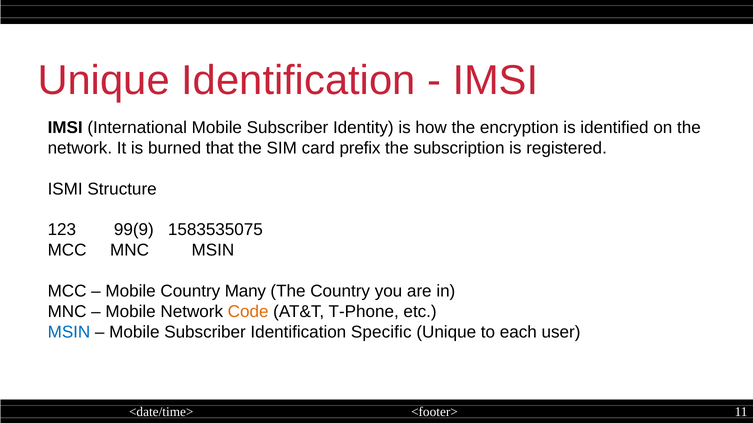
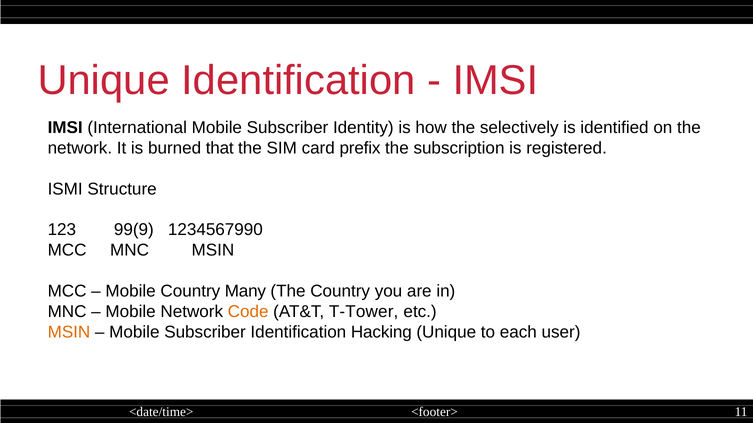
encryption: encryption -> selectively (519, 128)
1583535075: 1583535075 -> 1234567990 (215, 230)
T-Phone: T-Phone -> T-Tower (364, 312)
MSIN colour: blue -> orange (69, 333)
Specific: Specific -> Hacking (381, 333)
